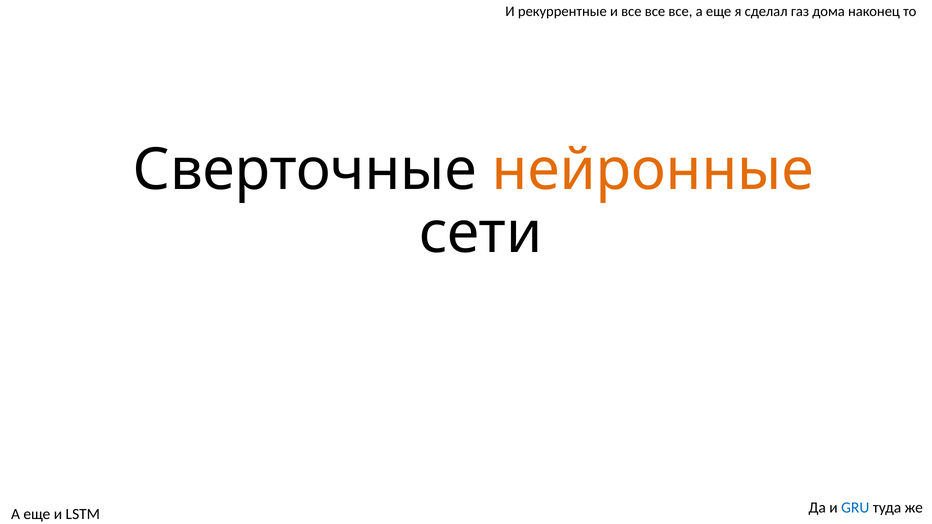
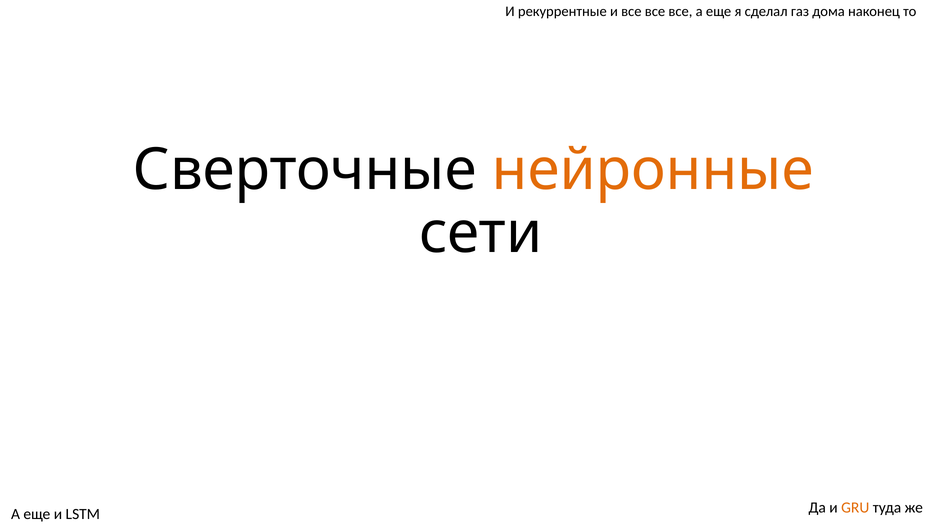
GRU colour: blue -> orange (855, 508)
